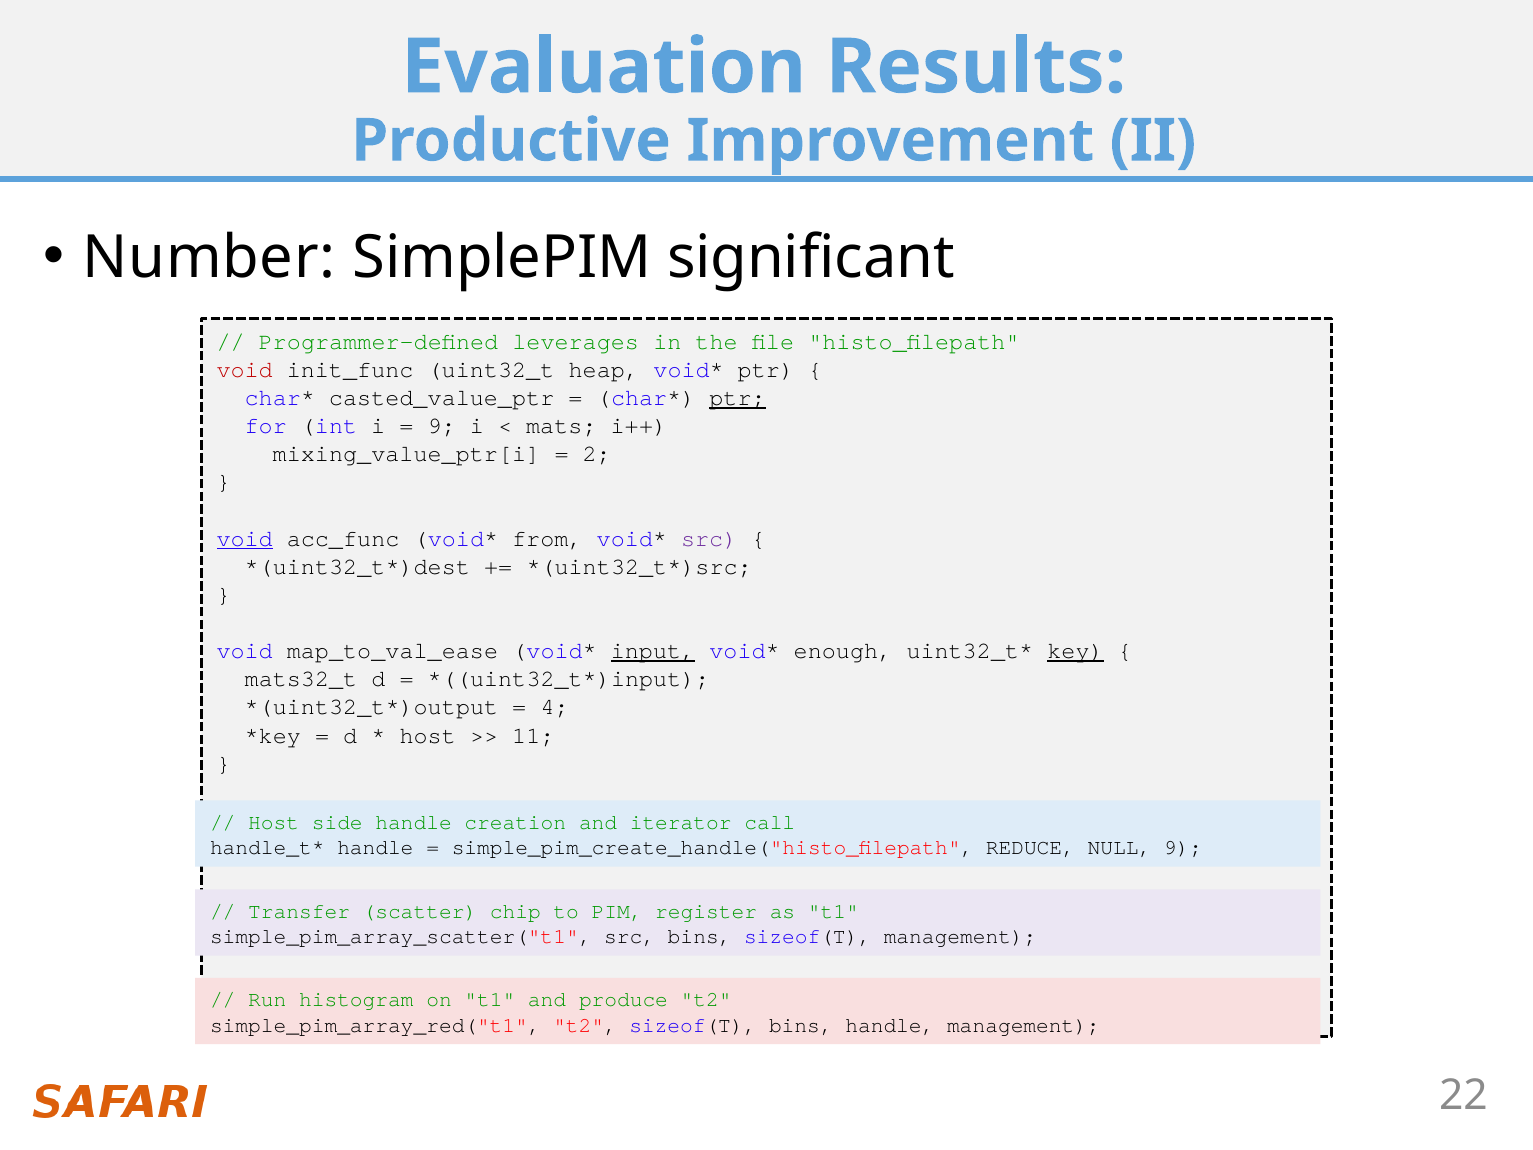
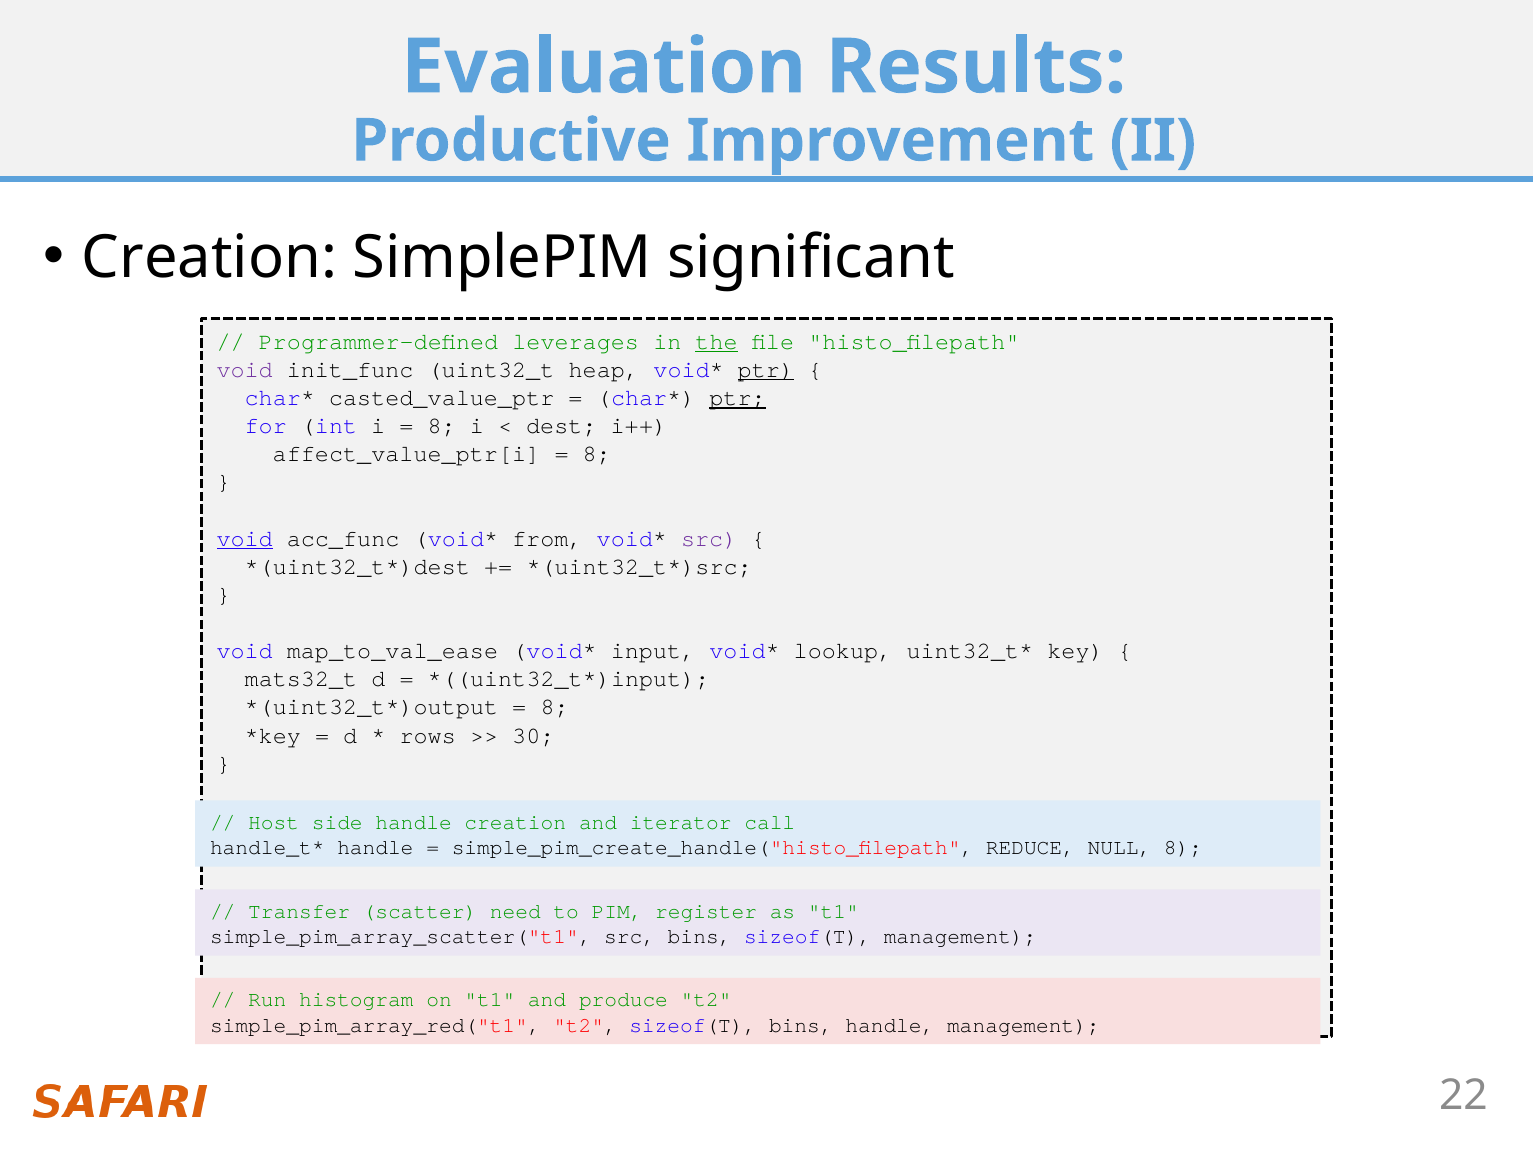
Number: Number -> Creation (209, 257)
the underline: none -> present (717, 341)
void colour: red -> purple (245, 370)
ptr underline: none -> present (766, 370)
9: 9 -> 8 (442, 426)
mats: mats -> dest (561, 426)
mixing_value_ptr[i: mixing_value_ptr[i -> affect_value_ptr[i (407, 454)
2: 2 -> 8 (597, 454)
input underline: present -> none (653, 651)
enough: enough -> lookup (843, 651)
key underline: present -> none (1076, 651)
4: 4 -> 8 (555, 707)
host: host -> rows (428, 735)
11: 11 -> 30 (533, 735)
9: 9 -> 8 (1183, 848)
chip: chip -> need (515, 911)
